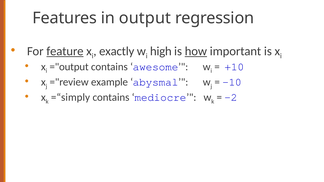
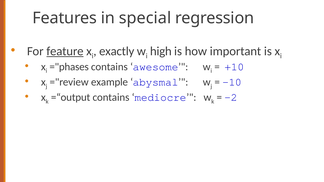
output: output -> special (145, 18)
how underline: present -> none (196, 51)
="output: ="output -> ="phases (69, 67)
=“simply: =“simply -> =“output (71, 97)
